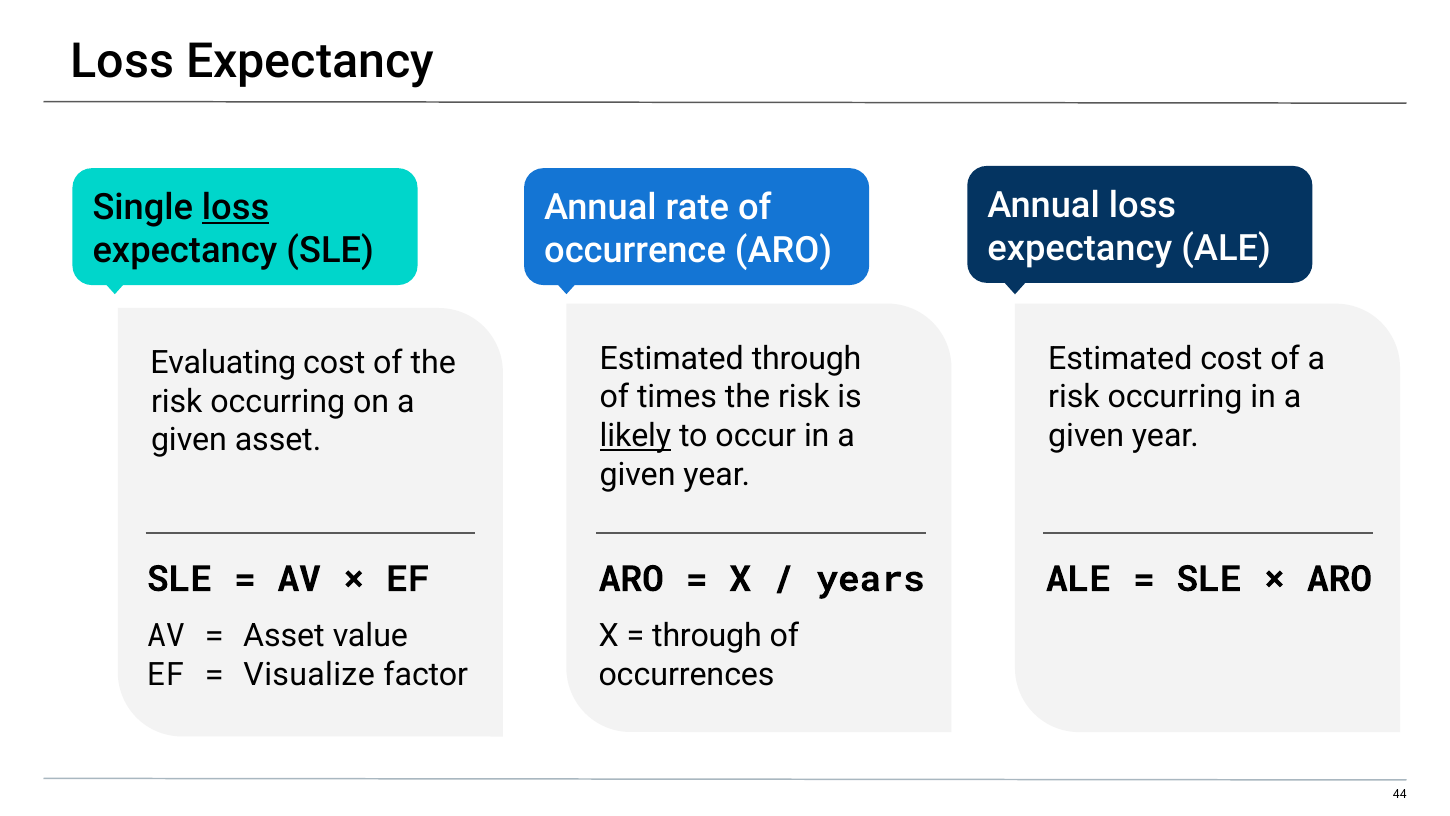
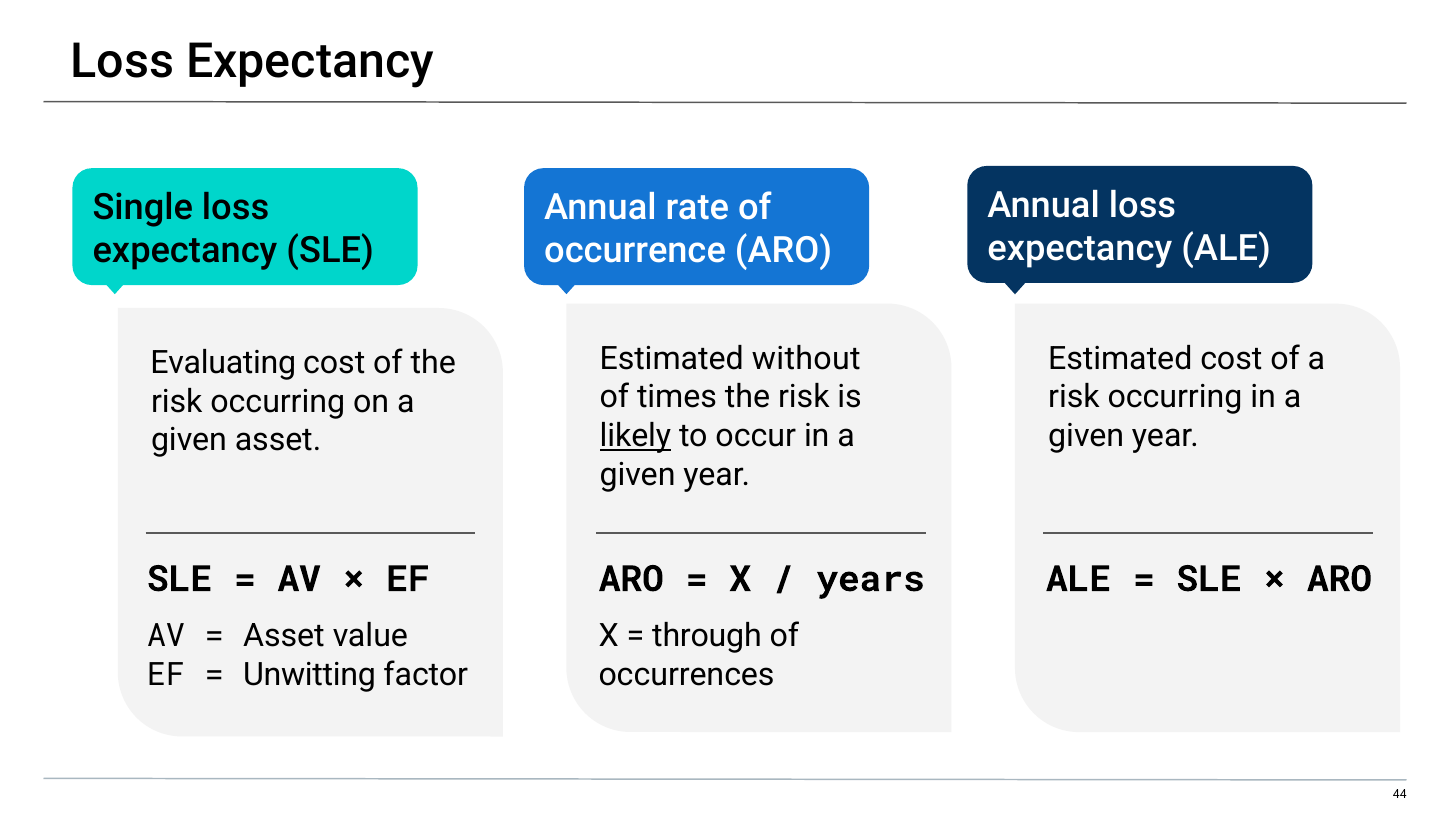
loss underline: present -> none (236, 207)
Estimated through: through -> without (806, 358)
Visualize: Visualize -> Unwitting (309, 674)
